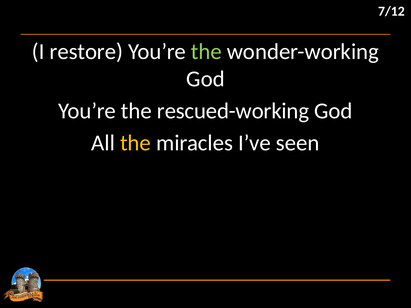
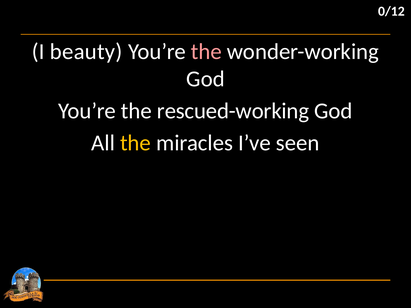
7/12: 7/12 -> 0/12 (391, 11)
restore: restore -> beauty (86, 52)
the colour: light green -> pink (206, 52)
